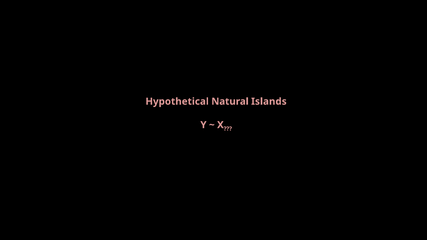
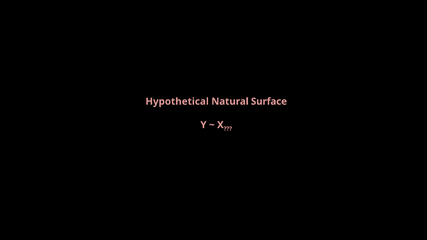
Islands: Islands -> Surface (269, 102)
